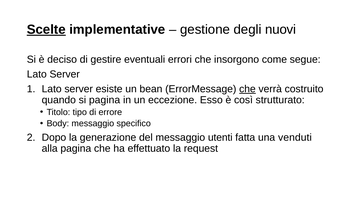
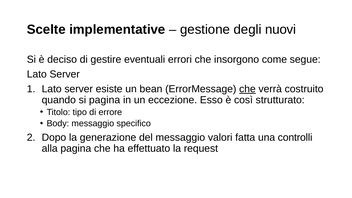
Scelte underline: present -> none (46, 30)
utenti: utenti -> valori (220, 137)
venduti: venduti -> controlli (295, 137)
